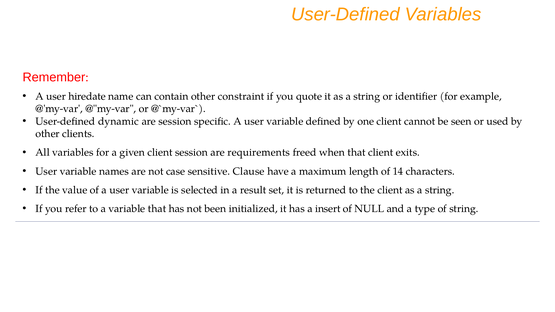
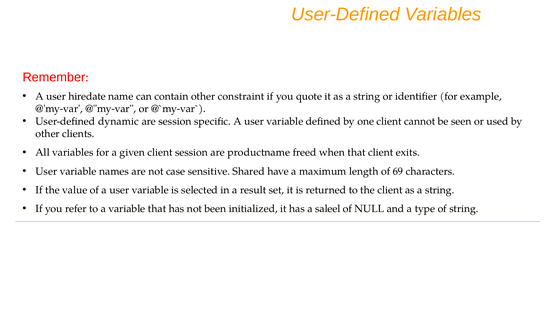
requirements: requirements -> productname (259, 153)
Clause: Clause -> Shared (249, 171)
14: 14 -> 69 (398, 171)
insert: insert -> saleel (328, 209)
